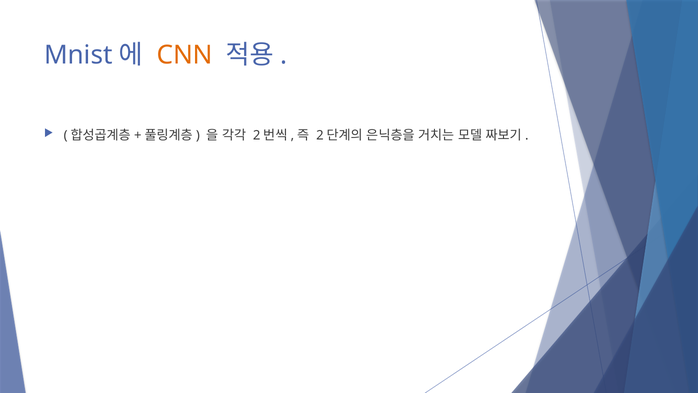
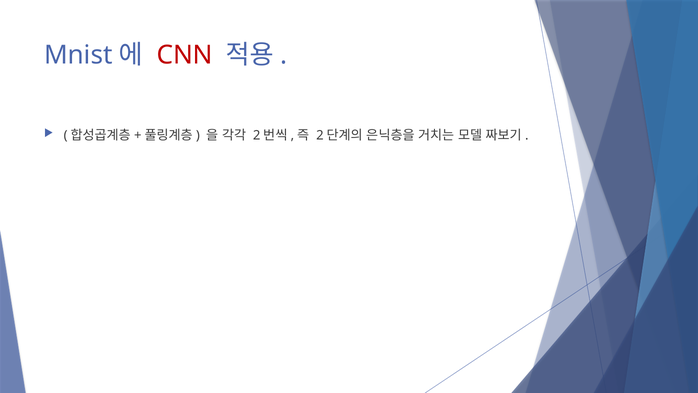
CNN colour: orange -> red (185, 55)
